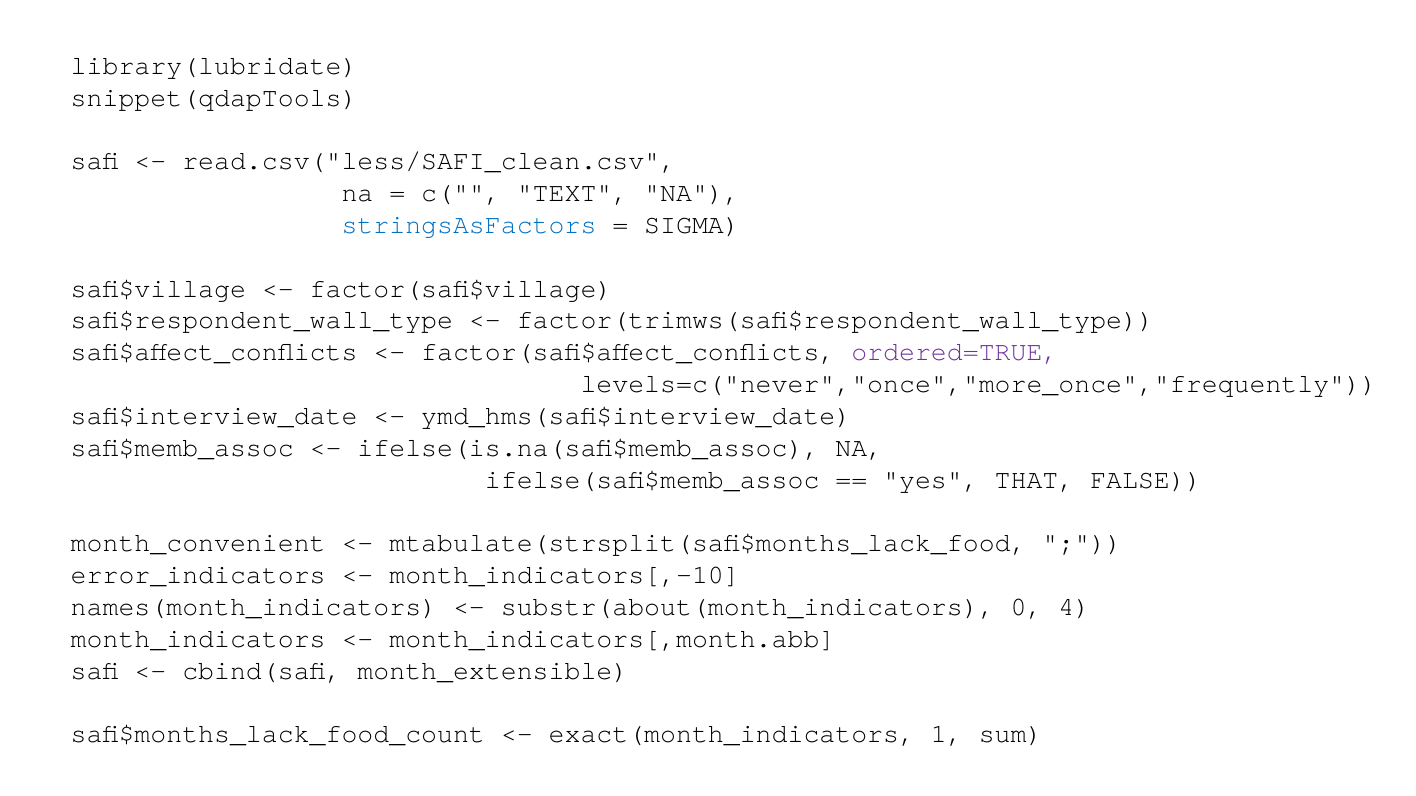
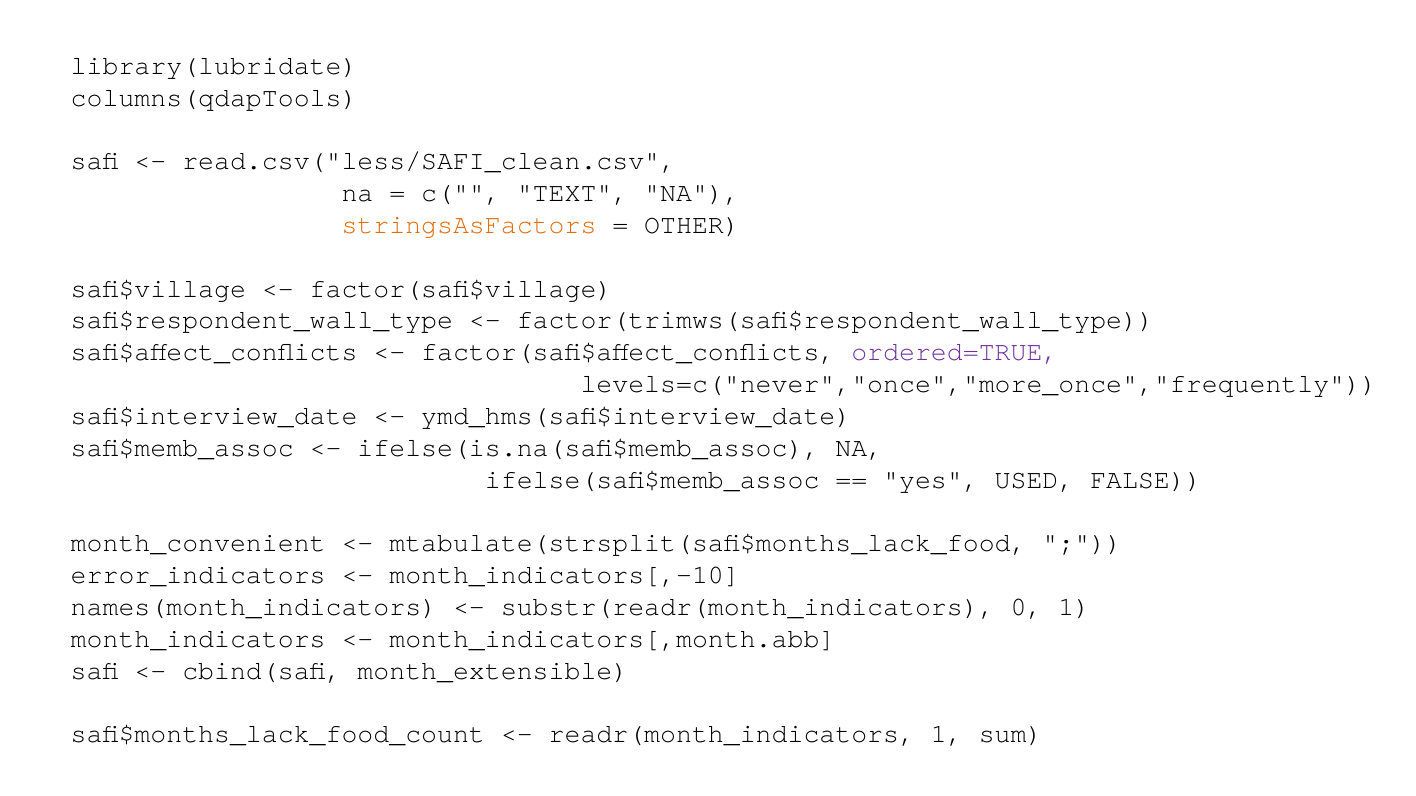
snippet(qdapTools: snippet(qdapTools -> columns(qdapTools (214, 97)
stringsAsFactors colour: blue -> orange (469, 225)
SIGMA: SIGMA -> OTHER (692, 225)
THAT: THAT -> USED (1035, 480)
substr(about(month_indicators: substr(about(month_indicators -> substr(readr(month_indicators (748, 607)
0 4: 4 -> 1 (1074, 607)
exact(month_indicators: exact(month_indicators -> readr(month_indicators (732, 735)
